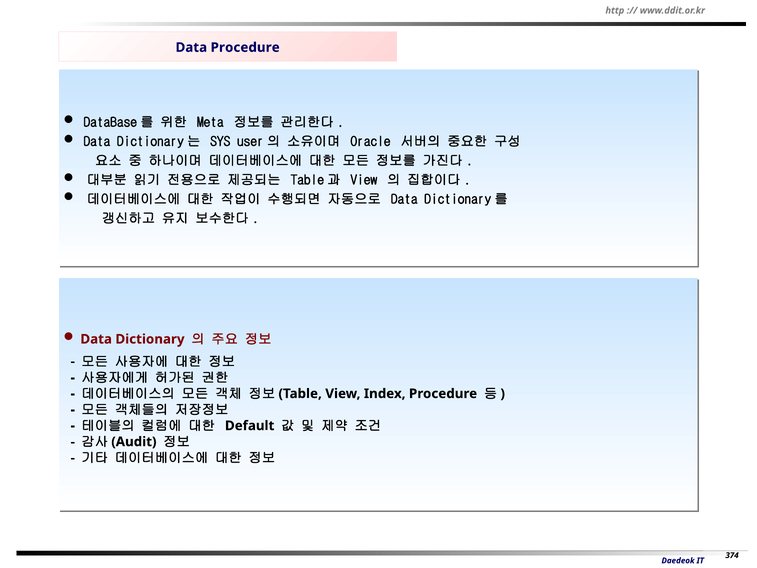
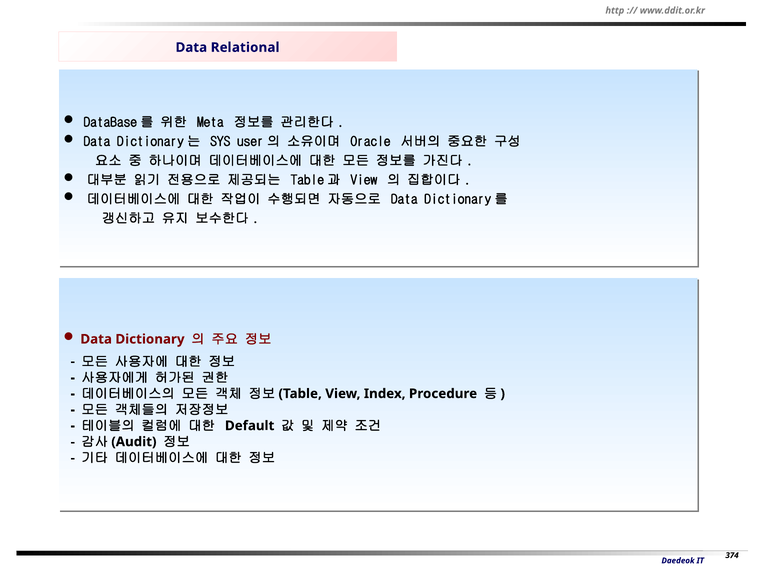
Data Procedure: Procedure -> Relational (245, 47)
